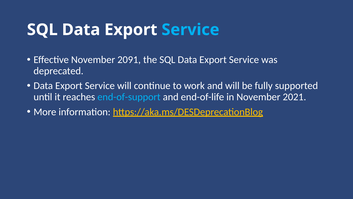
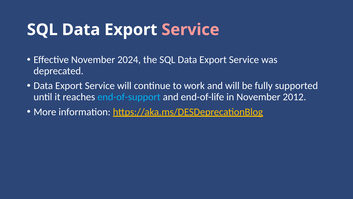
Service colour: light blue -> pink (190, 30)
2091: 2091 -> 2024 (129, 60)
2021: 2021 -> 2012 (294, 97)
